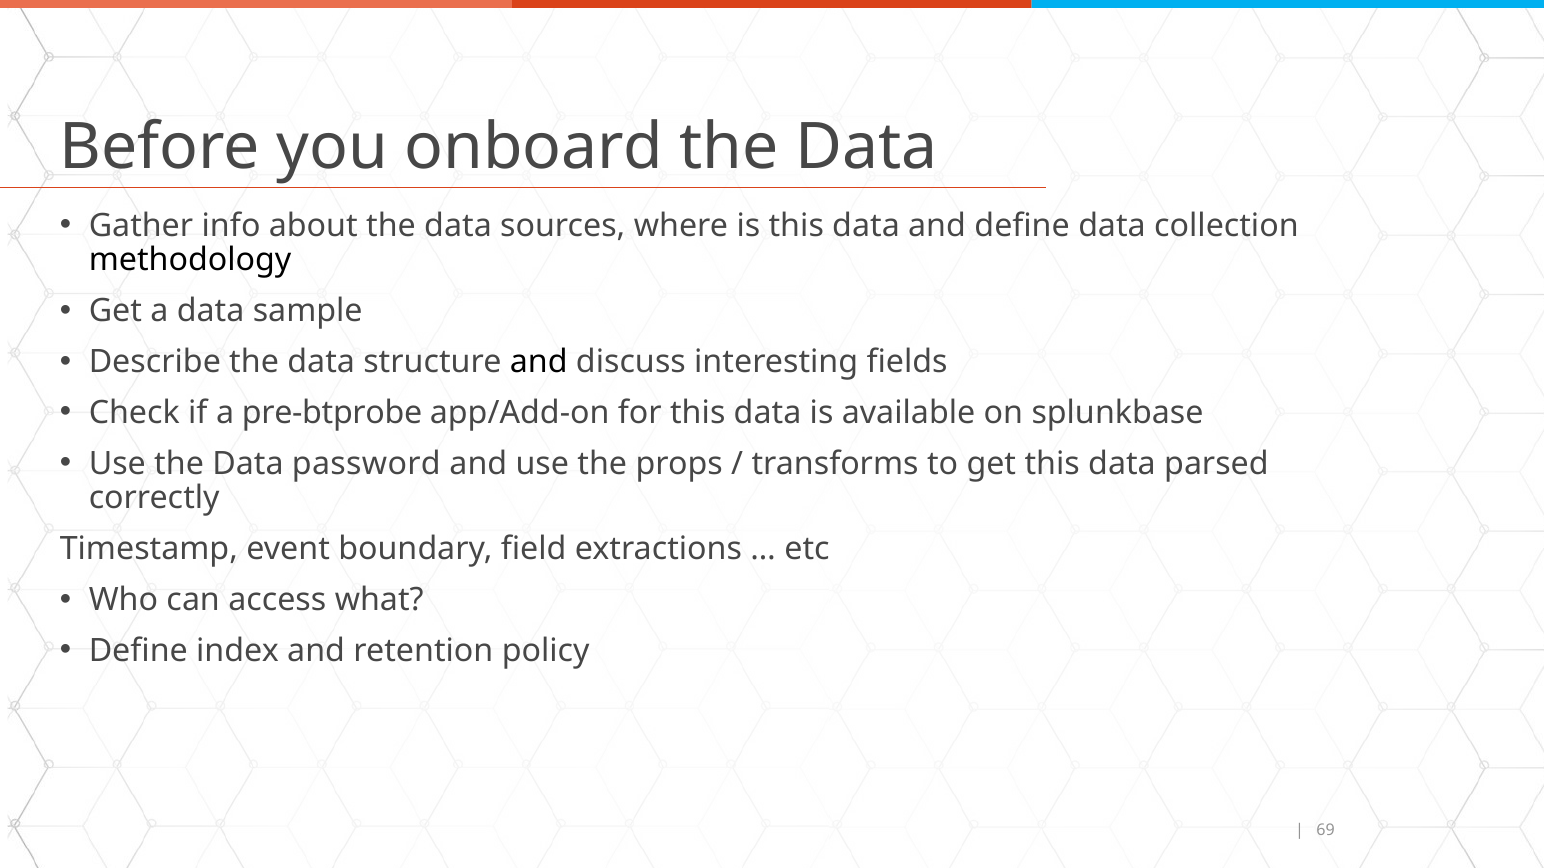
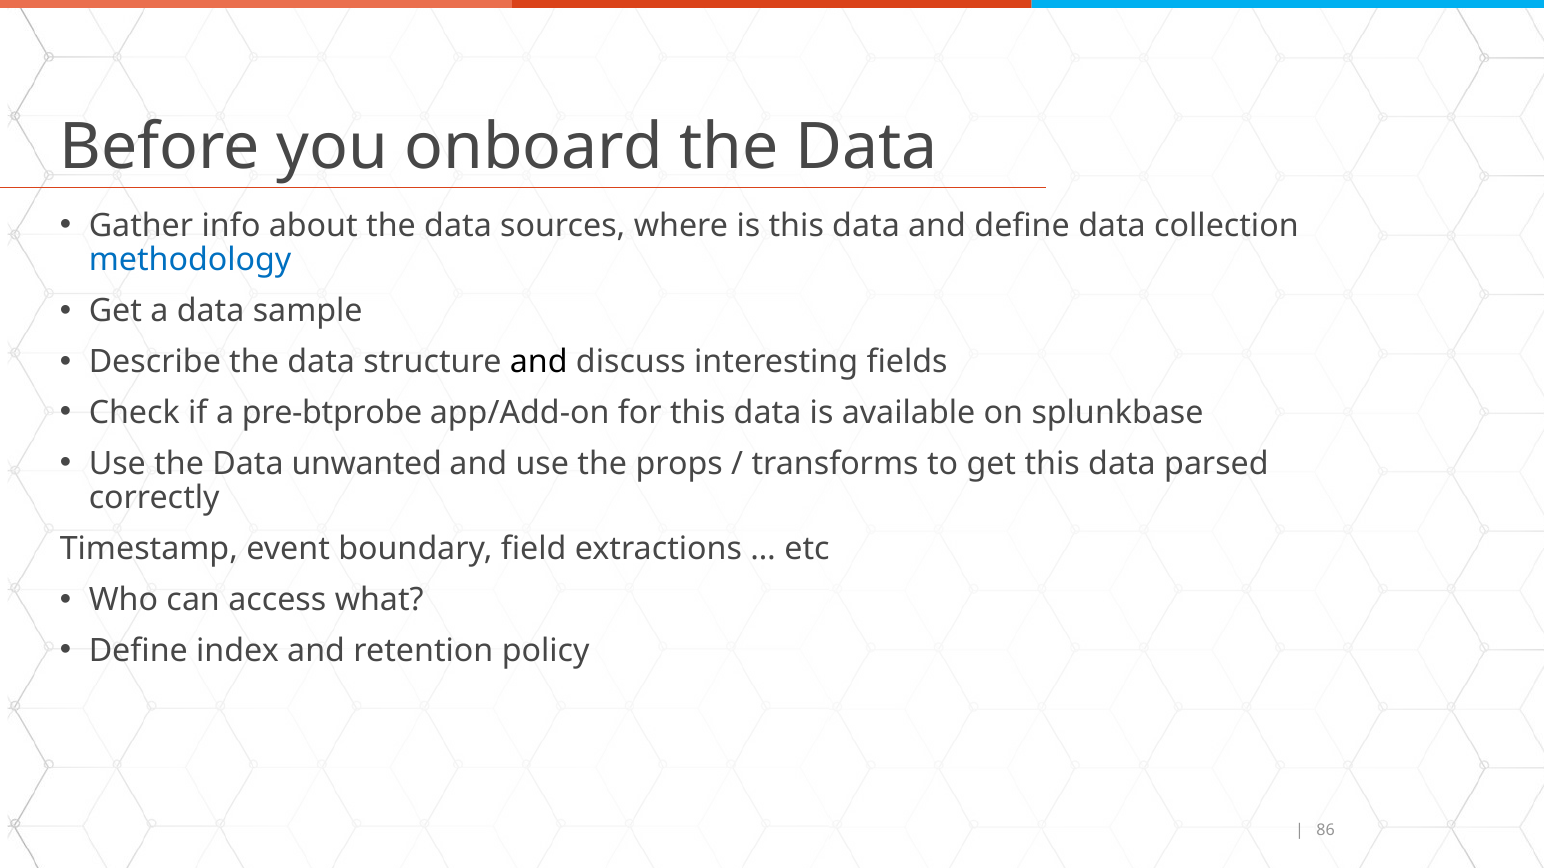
methodology colour: black -> blue (190, 260)
password: password -> unwanted (367, 464)
69: 69 -> 86 (1326, 830)
